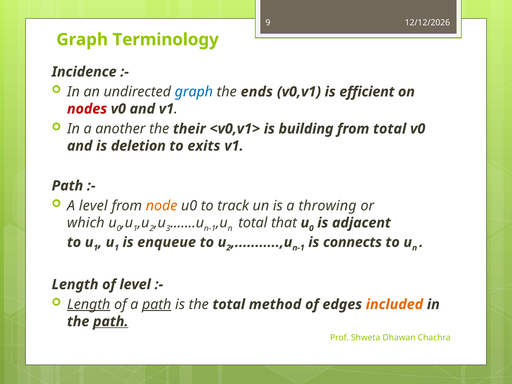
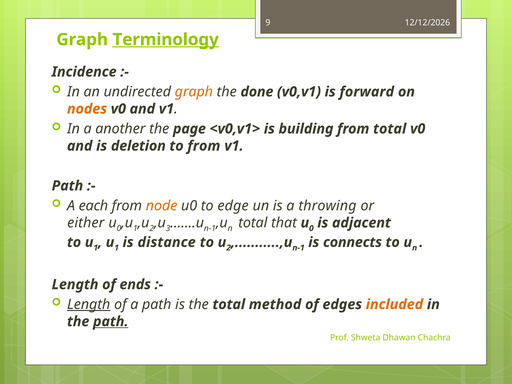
Terminology underline: none -> present (166, 40)
graph colour: blue -> orange (194, 92)
ends: ends -> done (257, 92)
efficient: efficient -> forward (367, 92)
nodes colour: red -> orange (87, 109)
their: their -> page (189, 129)
to exits: exits -> from (204, 146)
A level: level -> each (93, 206)
track: track -> edge (233, 206)
which: which -> either (86, 223)
enqueue: enqueue -> distance (167, 242)
of level: level -> ends (135, 284)
path underline: present -> none (157, 304)
